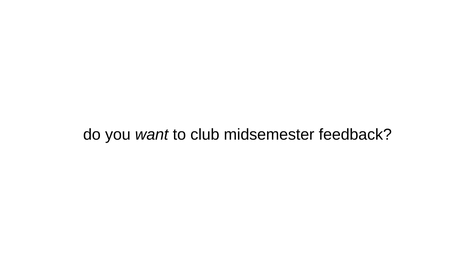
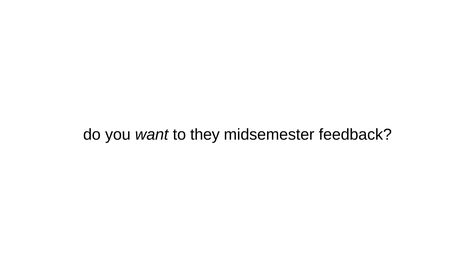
club: club -> they (205, 135)
